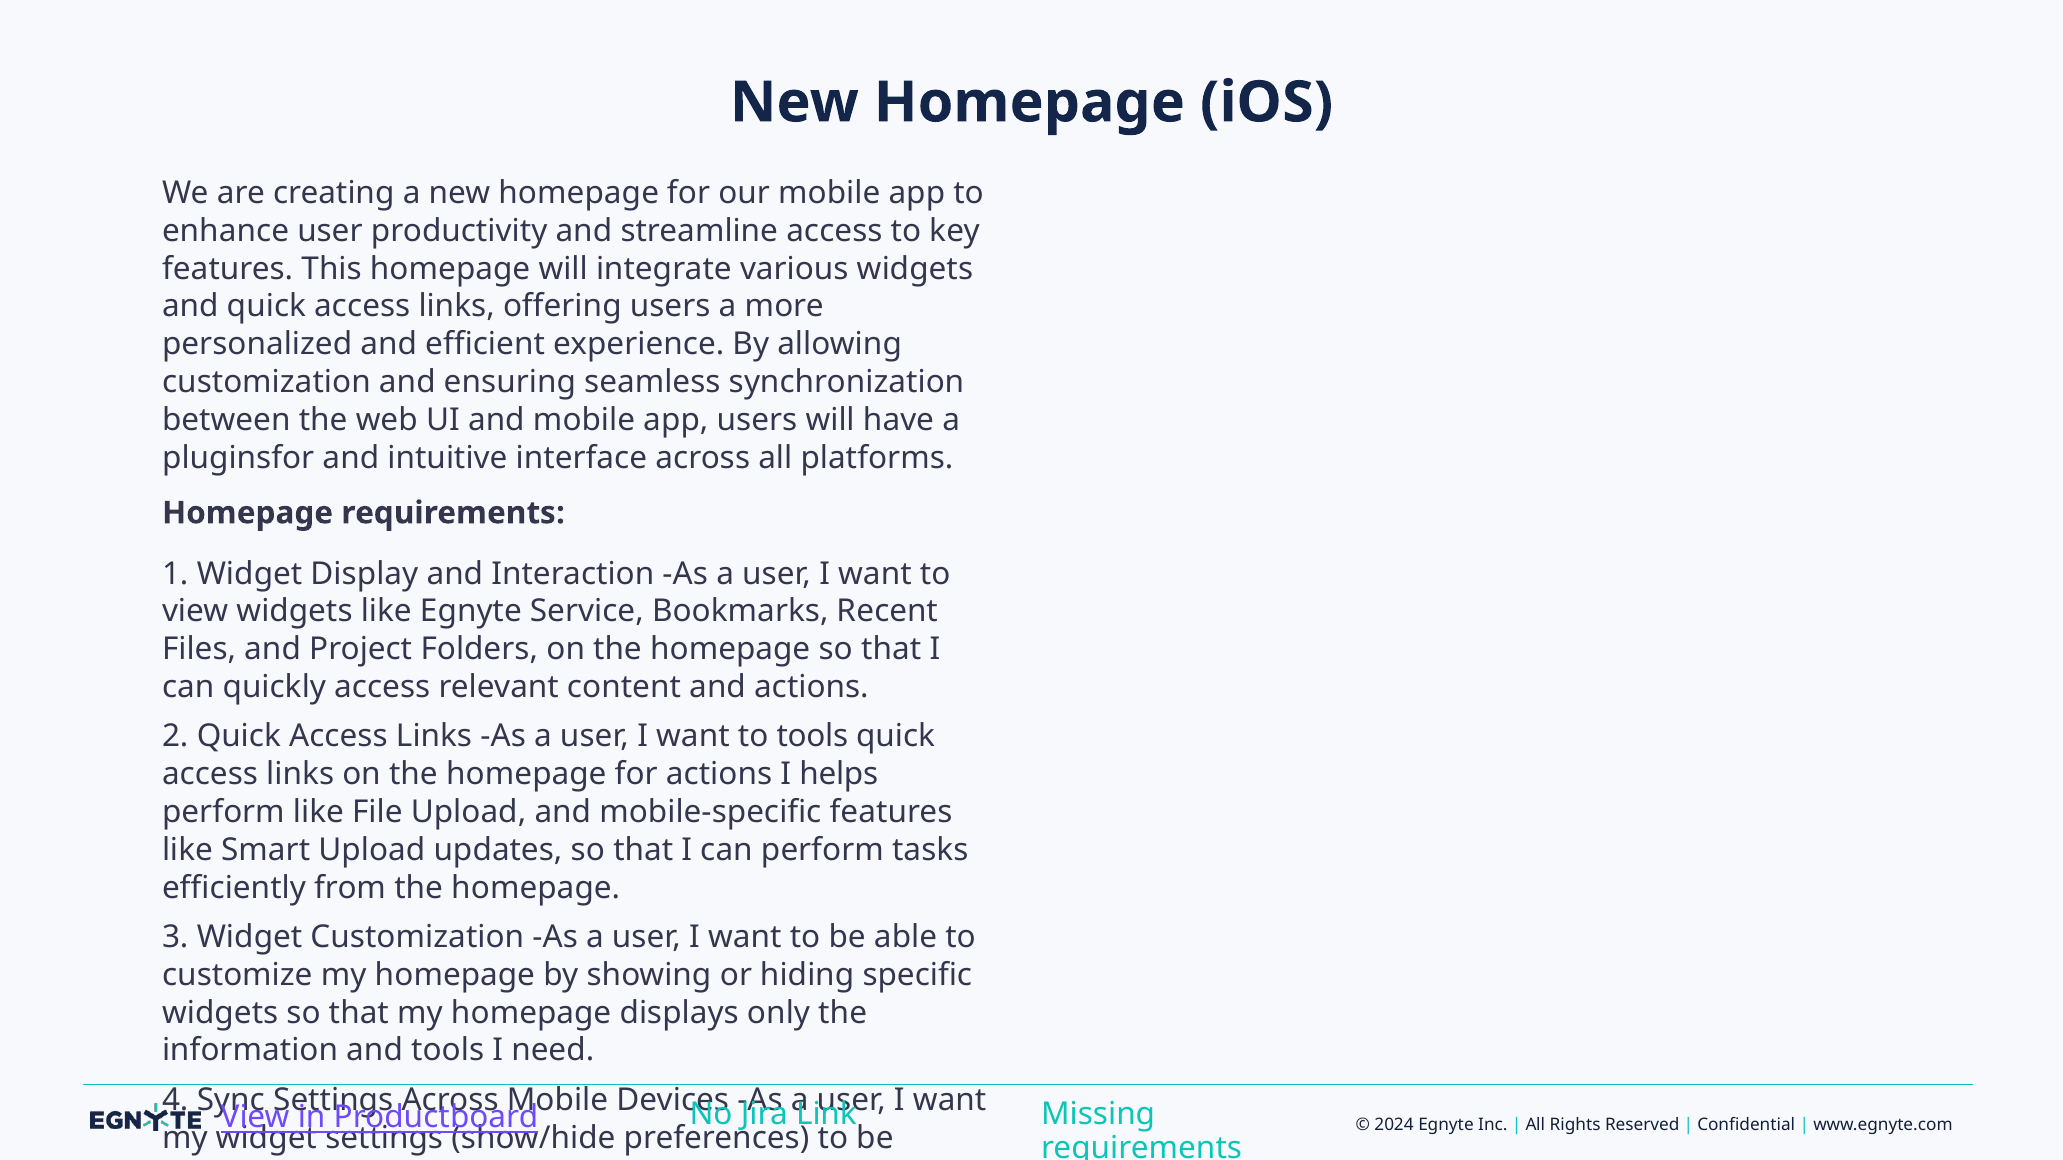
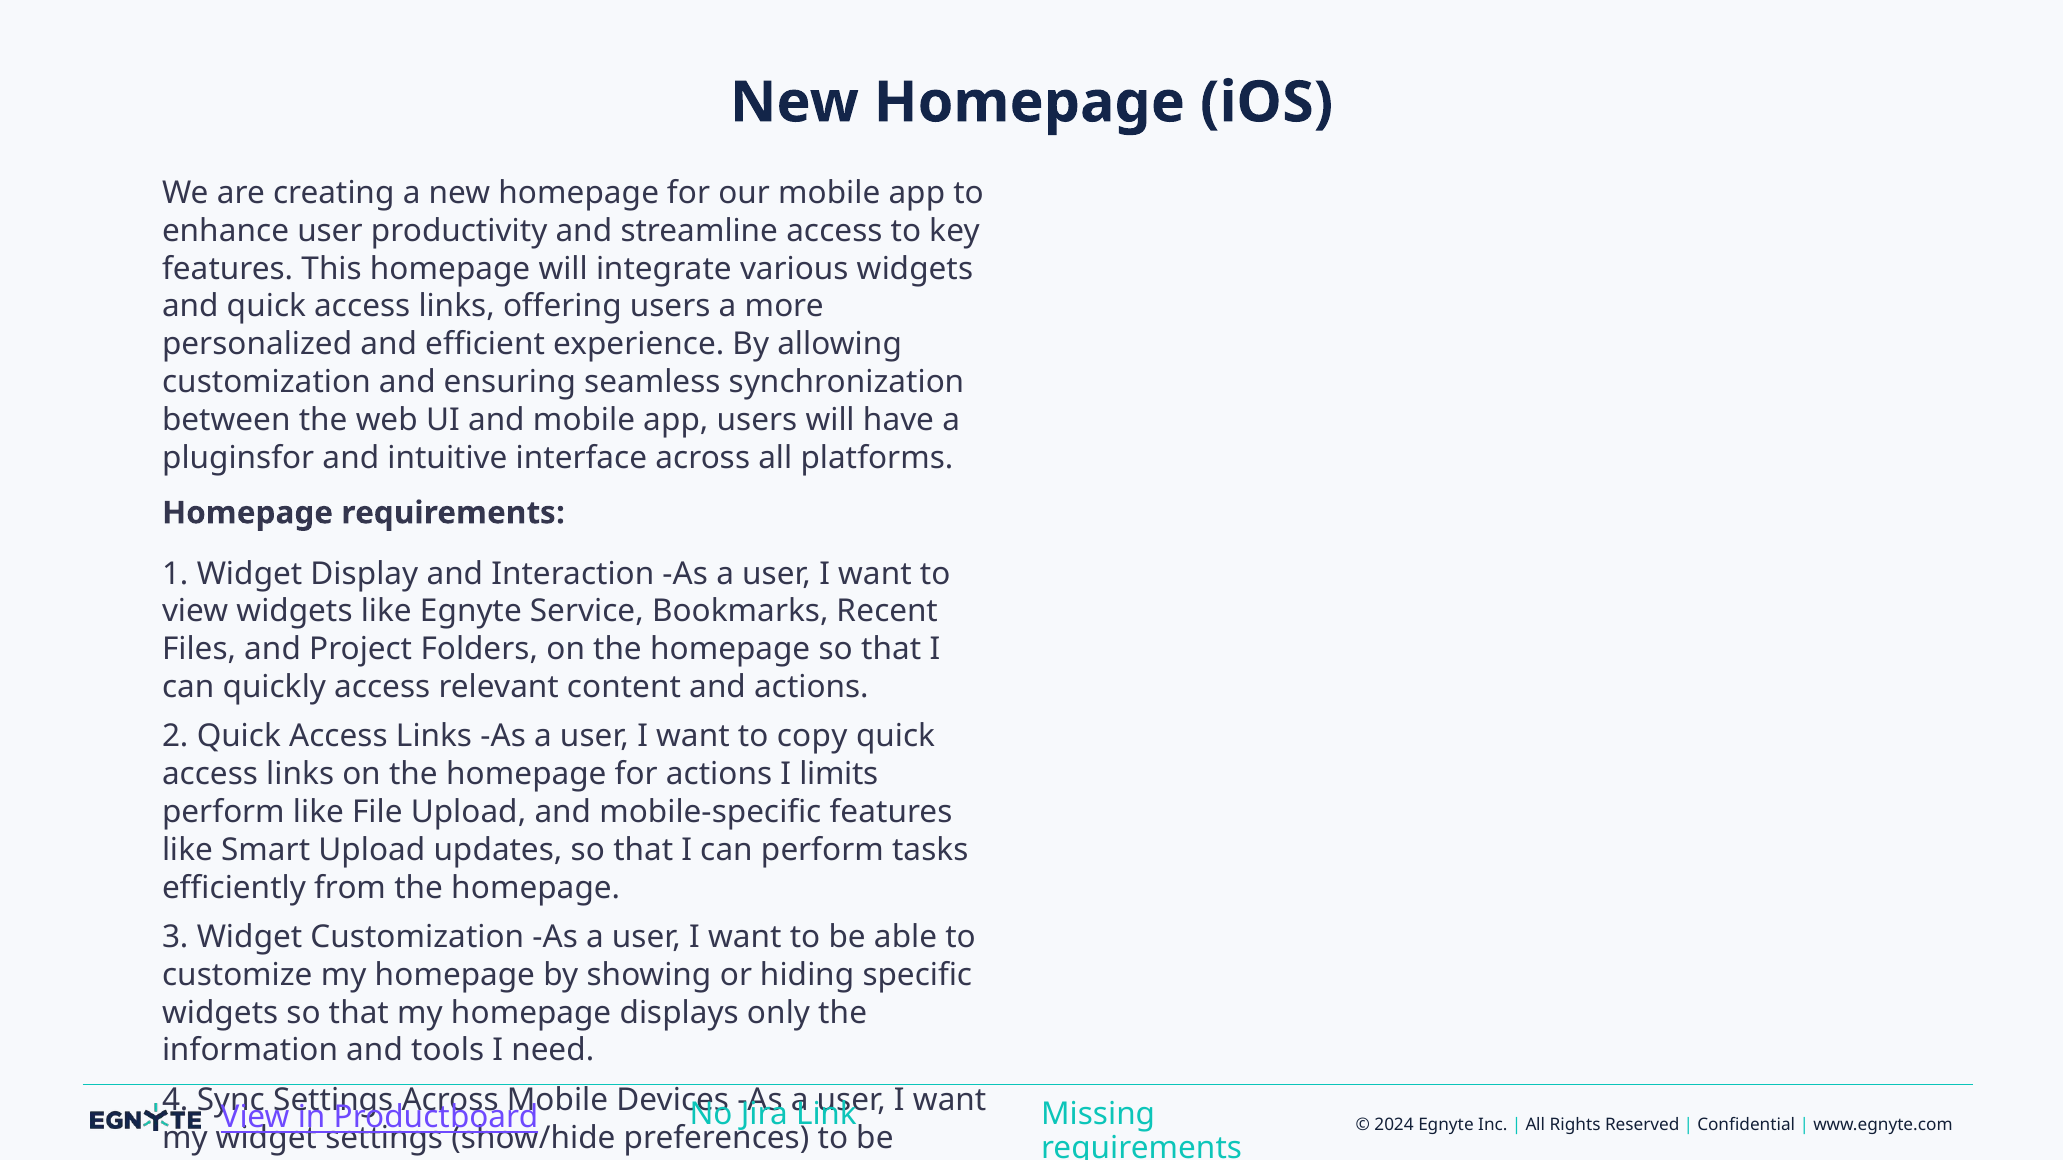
to tools: tools -> copy (812, 737)
helps: helps -> limits (839, 775)
